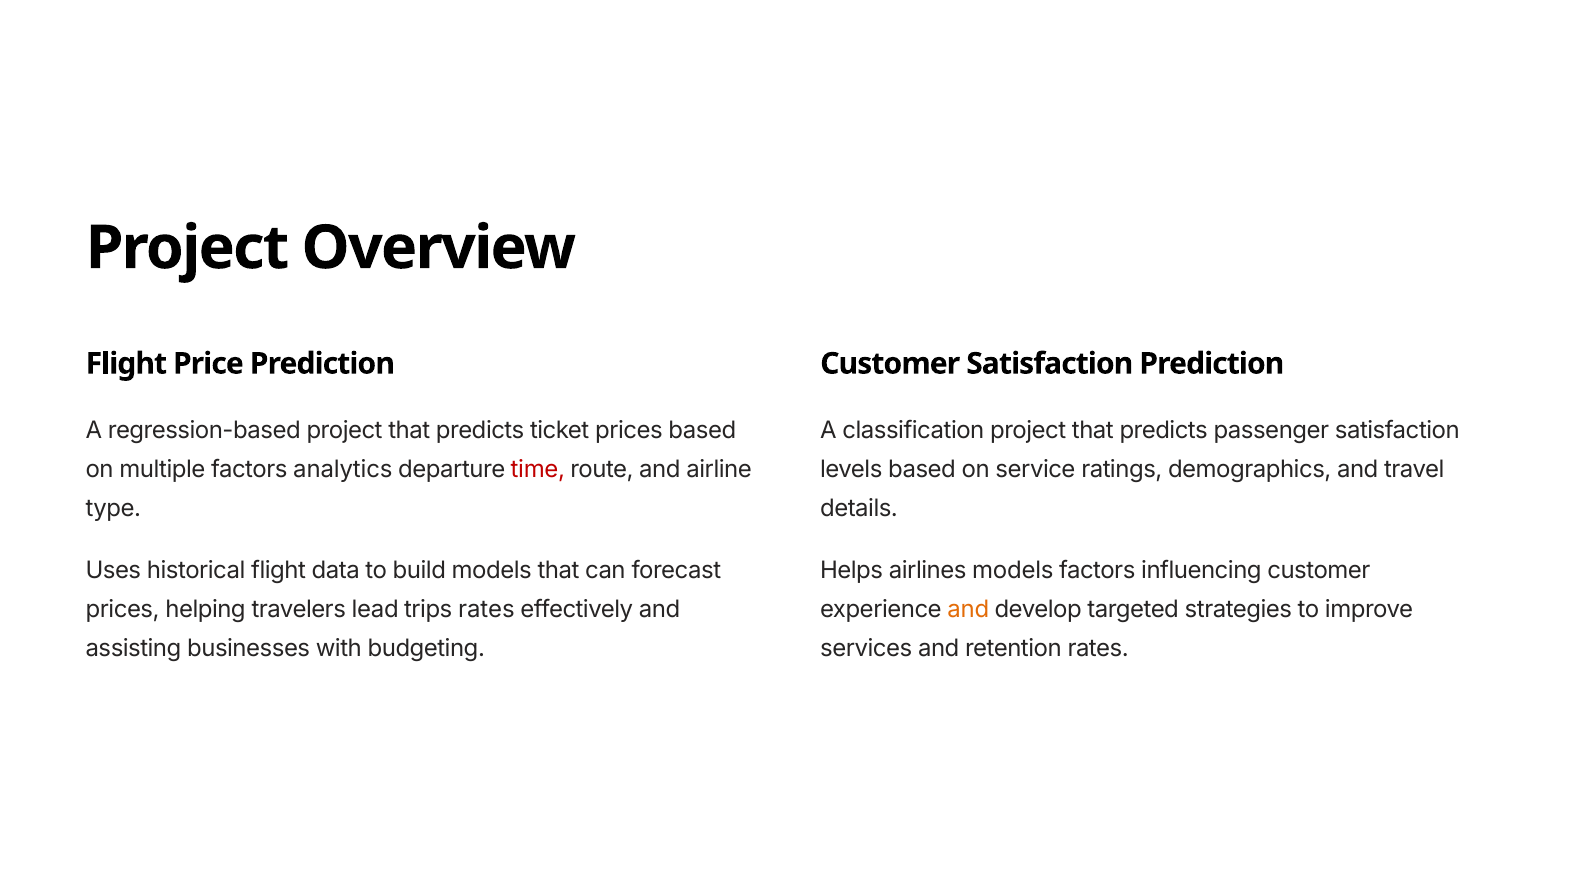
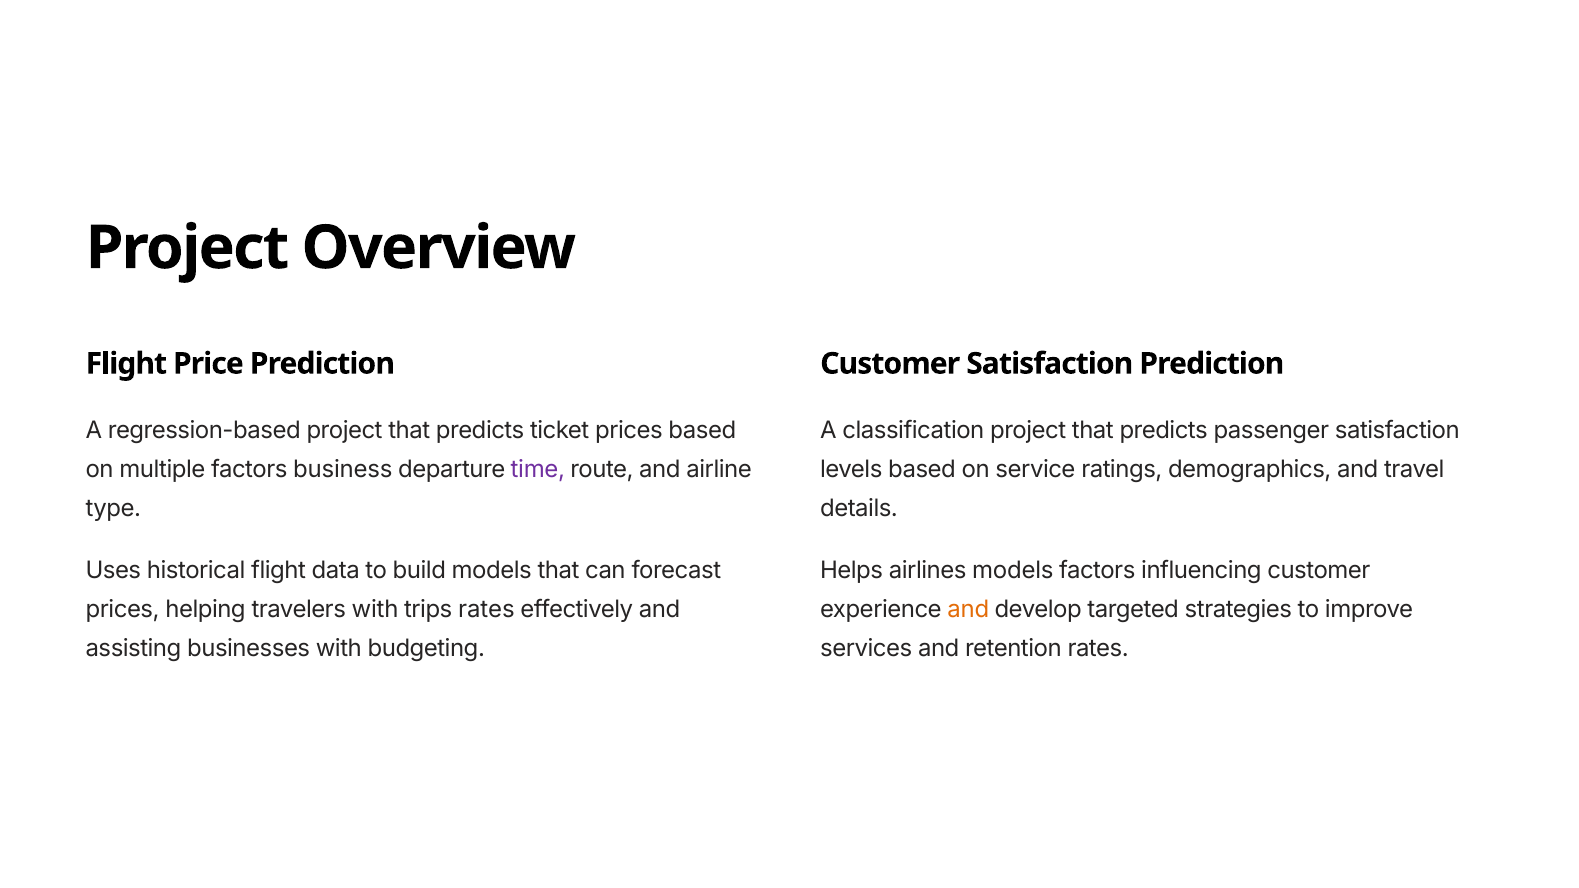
analytics: analytics -> business (343, 470)
time colour: red -> purple (538, 470)
travelers lead: lead -> with (375, 610)
